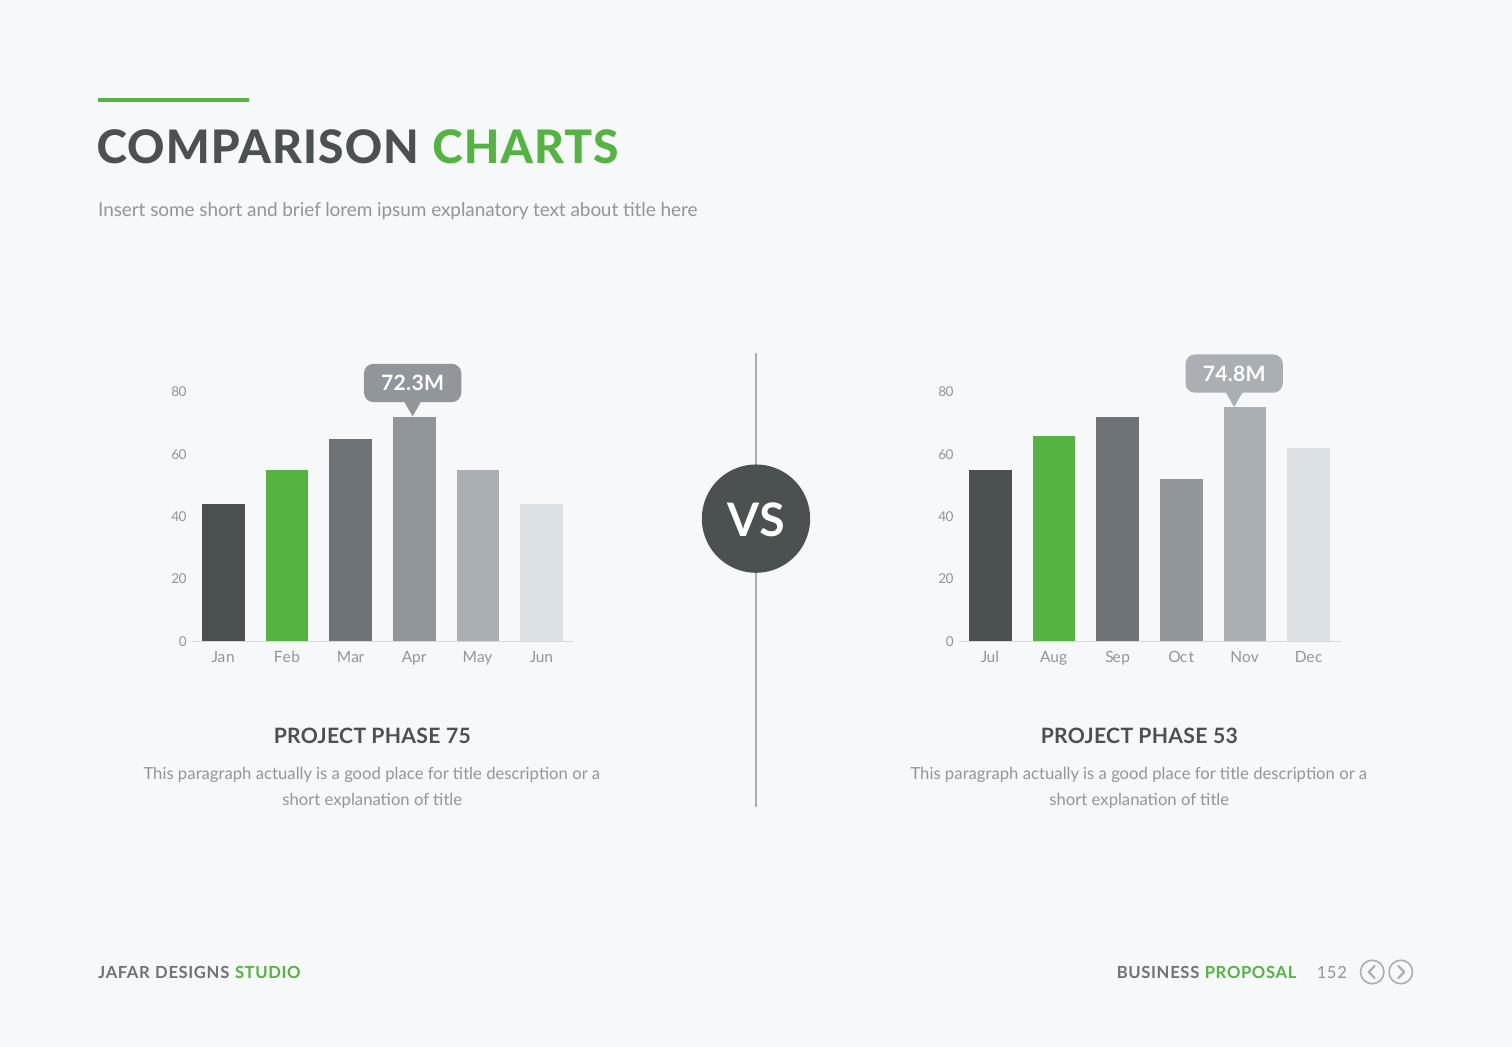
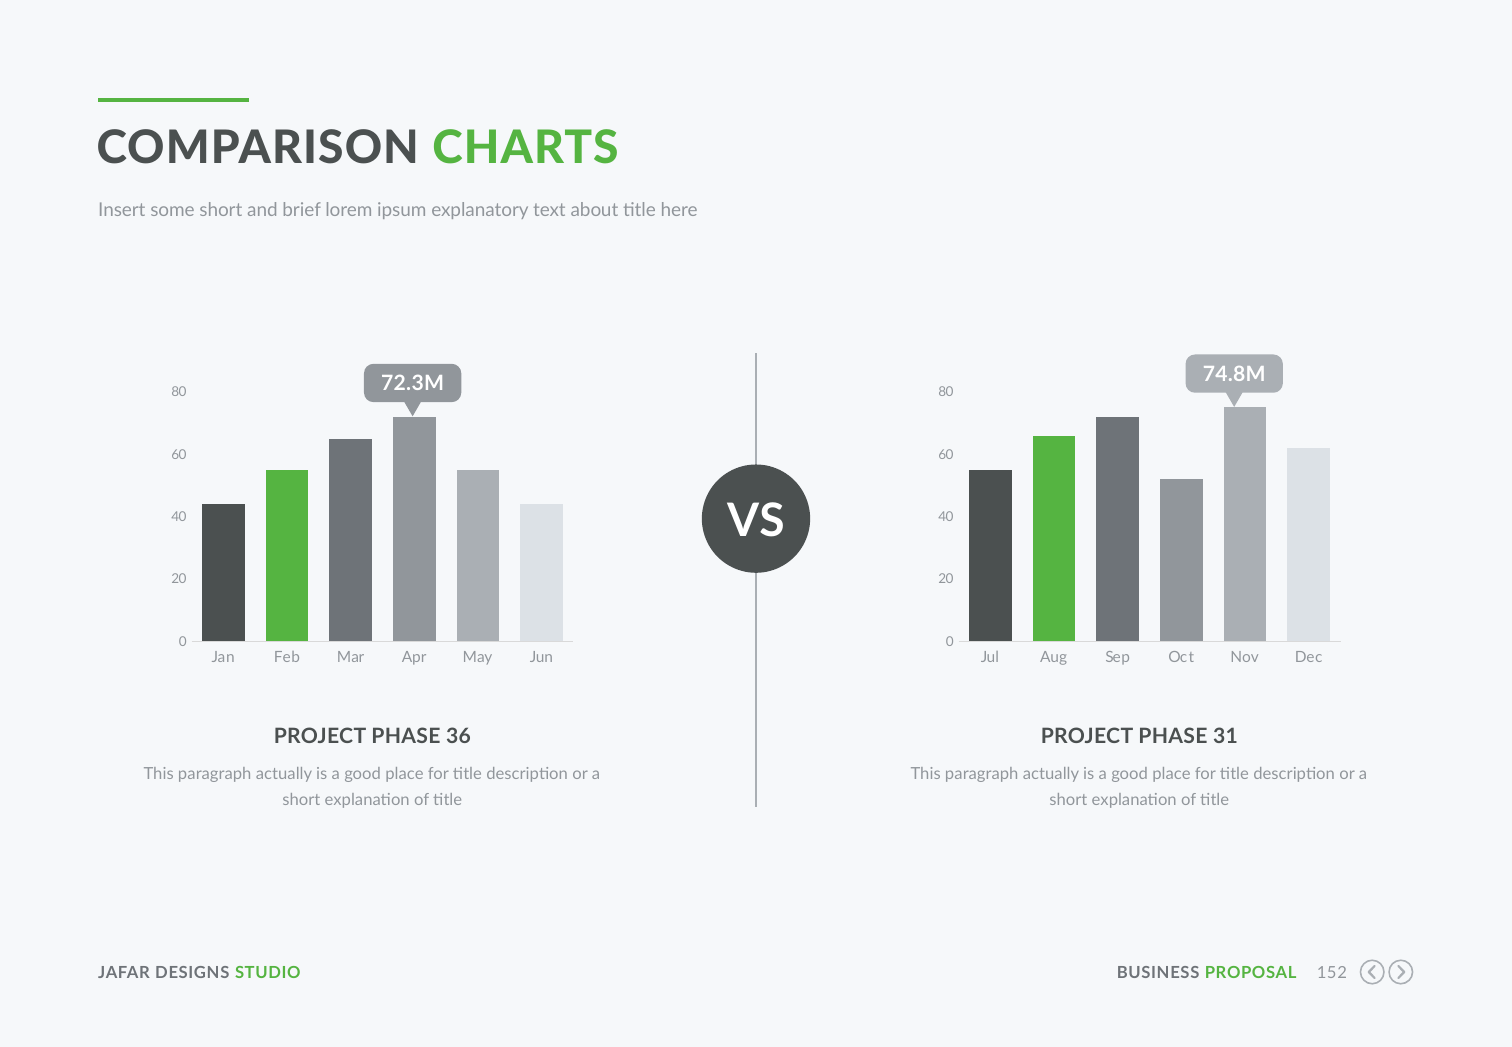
75: 75 -> 36 (459, 737)
53: 53 -> 31 (1226, 737)
